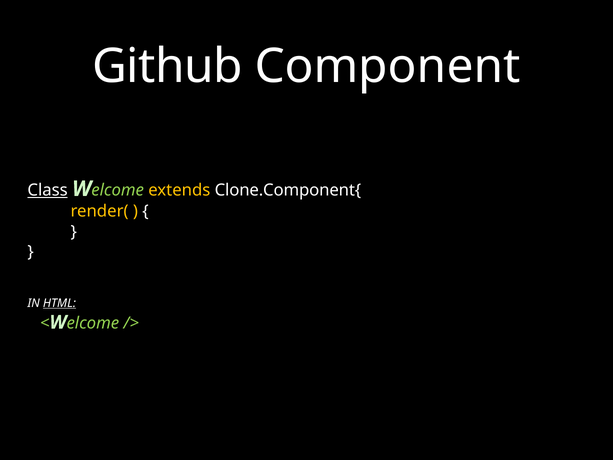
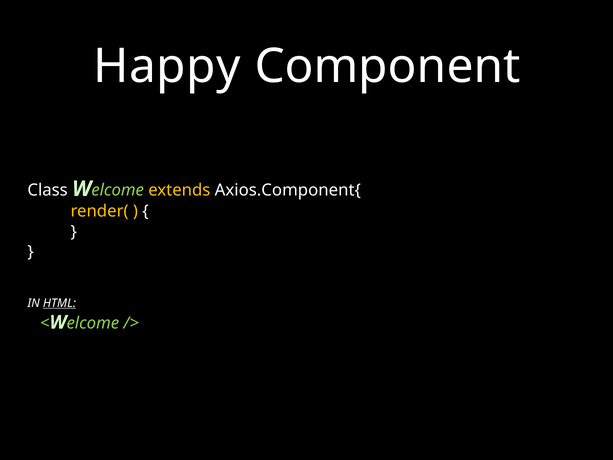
Github: Github -> Happy (167, 66)
Class underline: present -> none (48, 190)
Clone.Component{: Clone.Component{ -> Axios.Component{ (288, 190)
